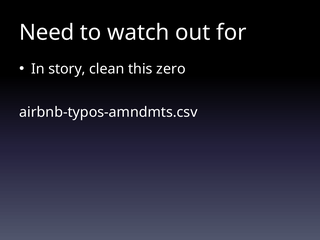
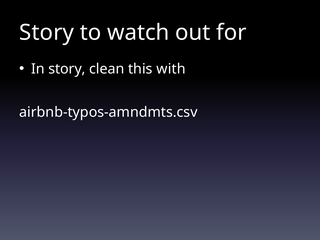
Need: Need -> Story (47, 32)
zero: zero -> with (171, 69)
